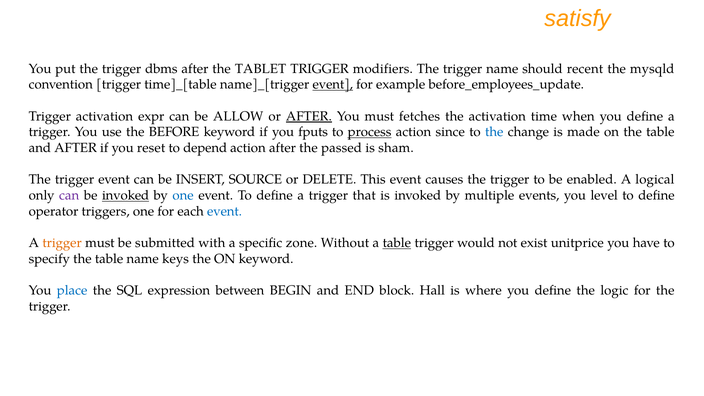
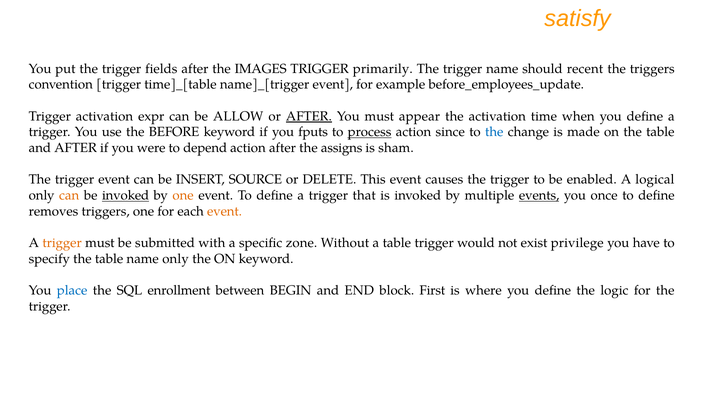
dbms: dbms -> fields (161, 69)
TABLET: TABLET -> IMAGES (261, 69)
modifiers: modifiers -> primarily (383, 69)
the mysqld: mysqld -> triggers (652, 69)
event underline: present -> none (333, 85)
fetches: fetches -> appear (419, 116)
reset: reset -> were (151, 148)
passed: passed -> assigns (342, 148)
can colour: purple -> orange (69, 195)
one colour: blue -> orange (183, 195)
events underline: none -> present (539, 195)
level: level -> once (604, 195)
operator: operator -> removes (54, 211)
event colour: blue -> orange (225, 211)
table underline: present -> none (397, 243)
unitprice: unitprice -> privilege (577, 243)
name keys: keys -> only (176, 259)
expression: expression -> enrollment (179, 291)
Hall: Hall -> First (432, 291)
